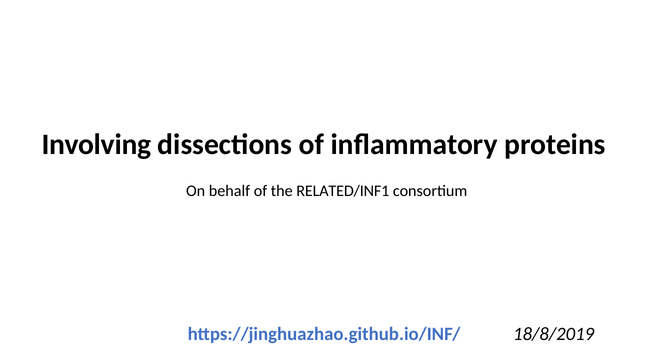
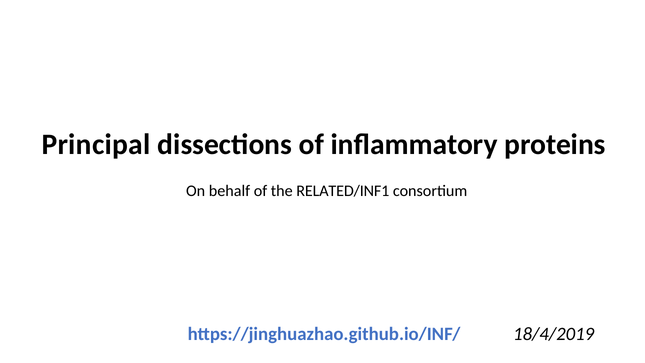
Involving: Involving -> Principal (96, 144)
18/8/2019: 18/8/2019 -> 18/4/2019 (554, 334)
